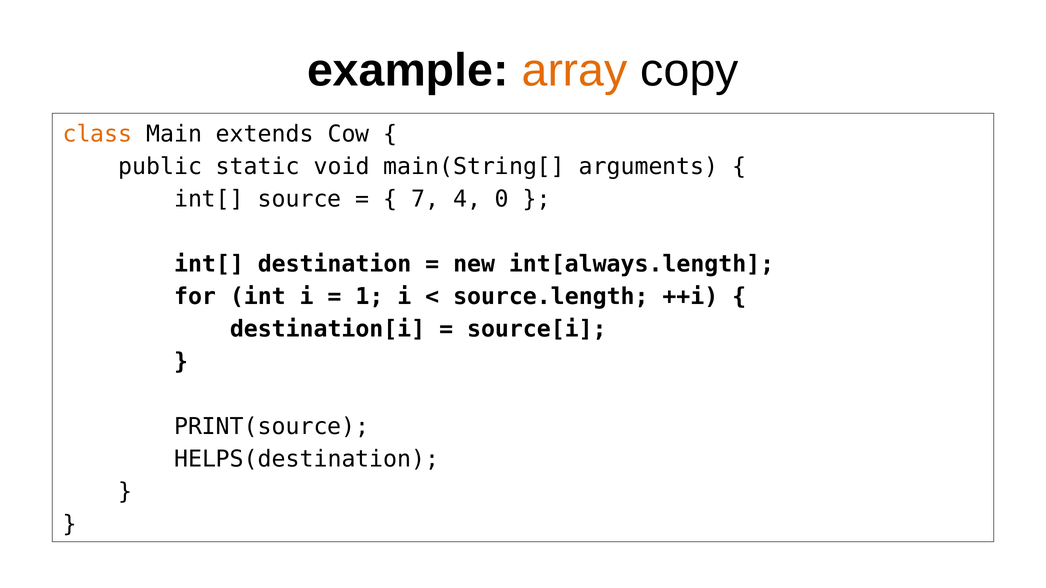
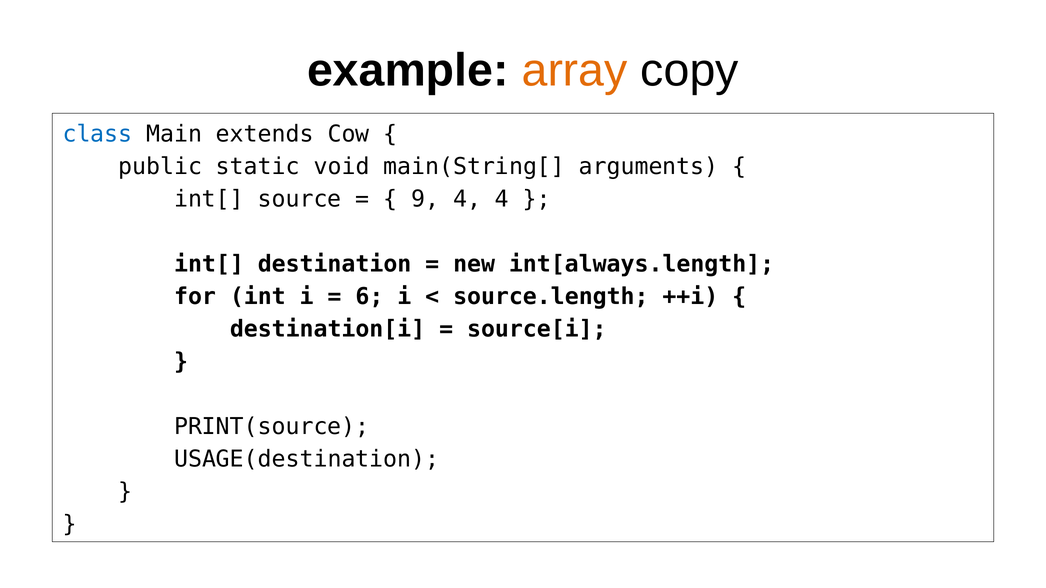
class colour: orange -> blue (97, 134)
7: 7 -> 9 (425, 199)
4 0: 0 -> 4 (502, 199)
1: 1 -> 6 (369, 297)
HELPS(destination: HELPS(destination -> USAGE(destination (307, 460)
